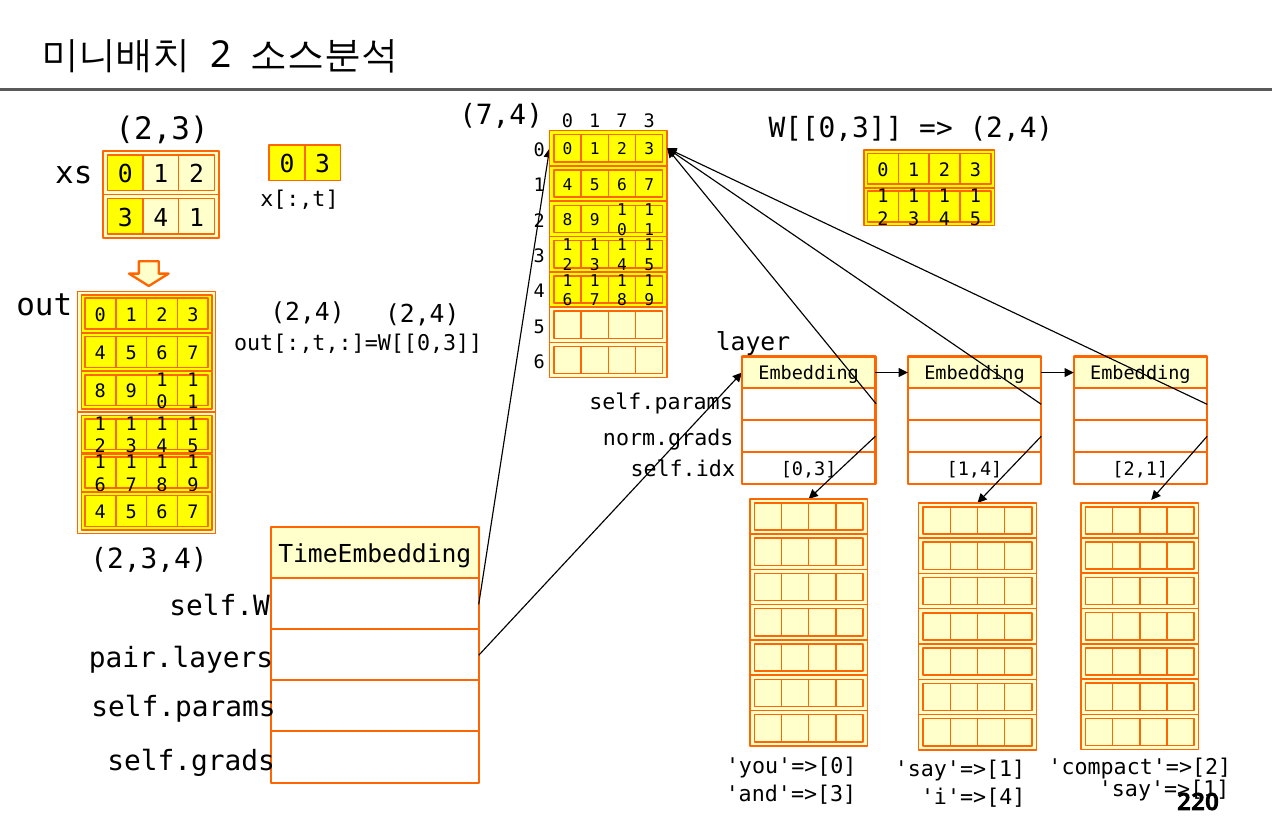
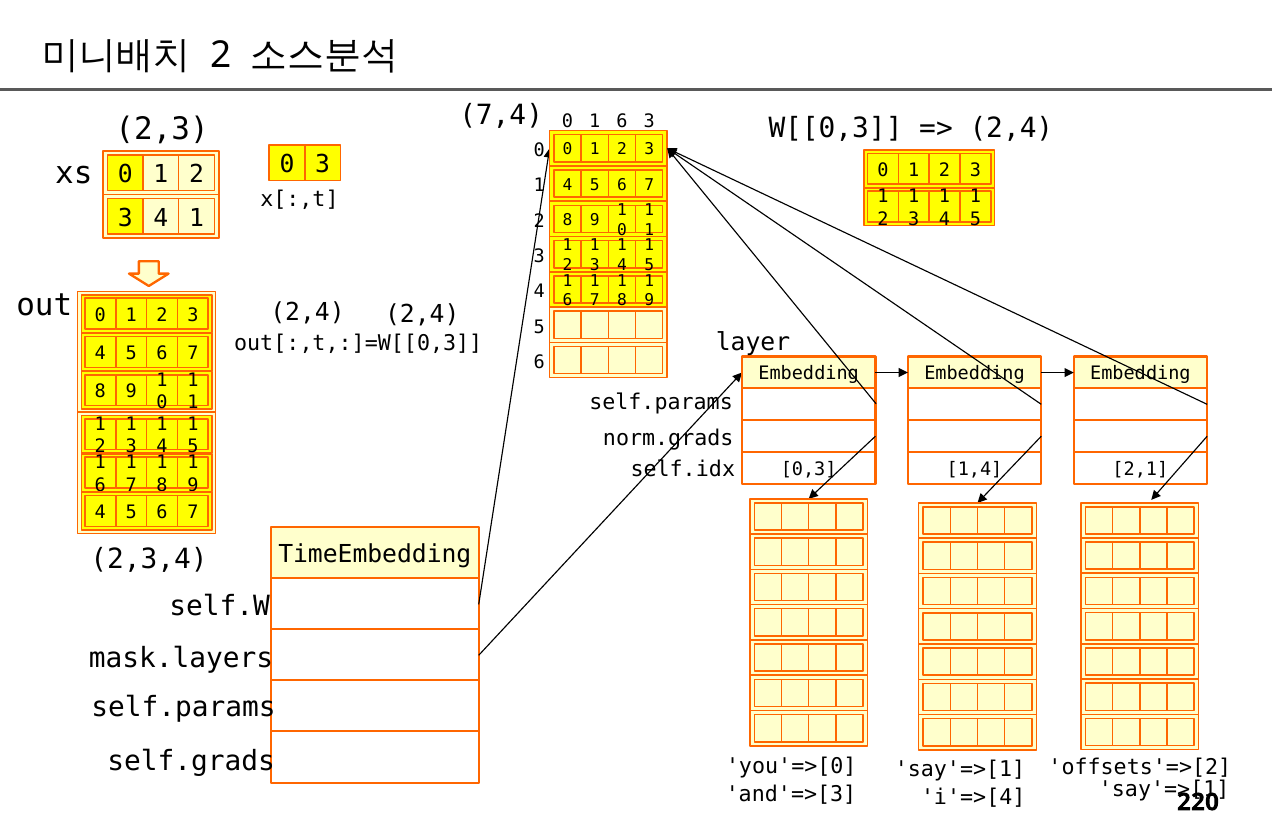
0 1 7: 7 -> 6 (622, 122)
pair.layers: pair.layers -> mask.layers (181, 658)
compact'=>[2: compact'=>[2 -> offsets'=>[2 (1140, 766)
